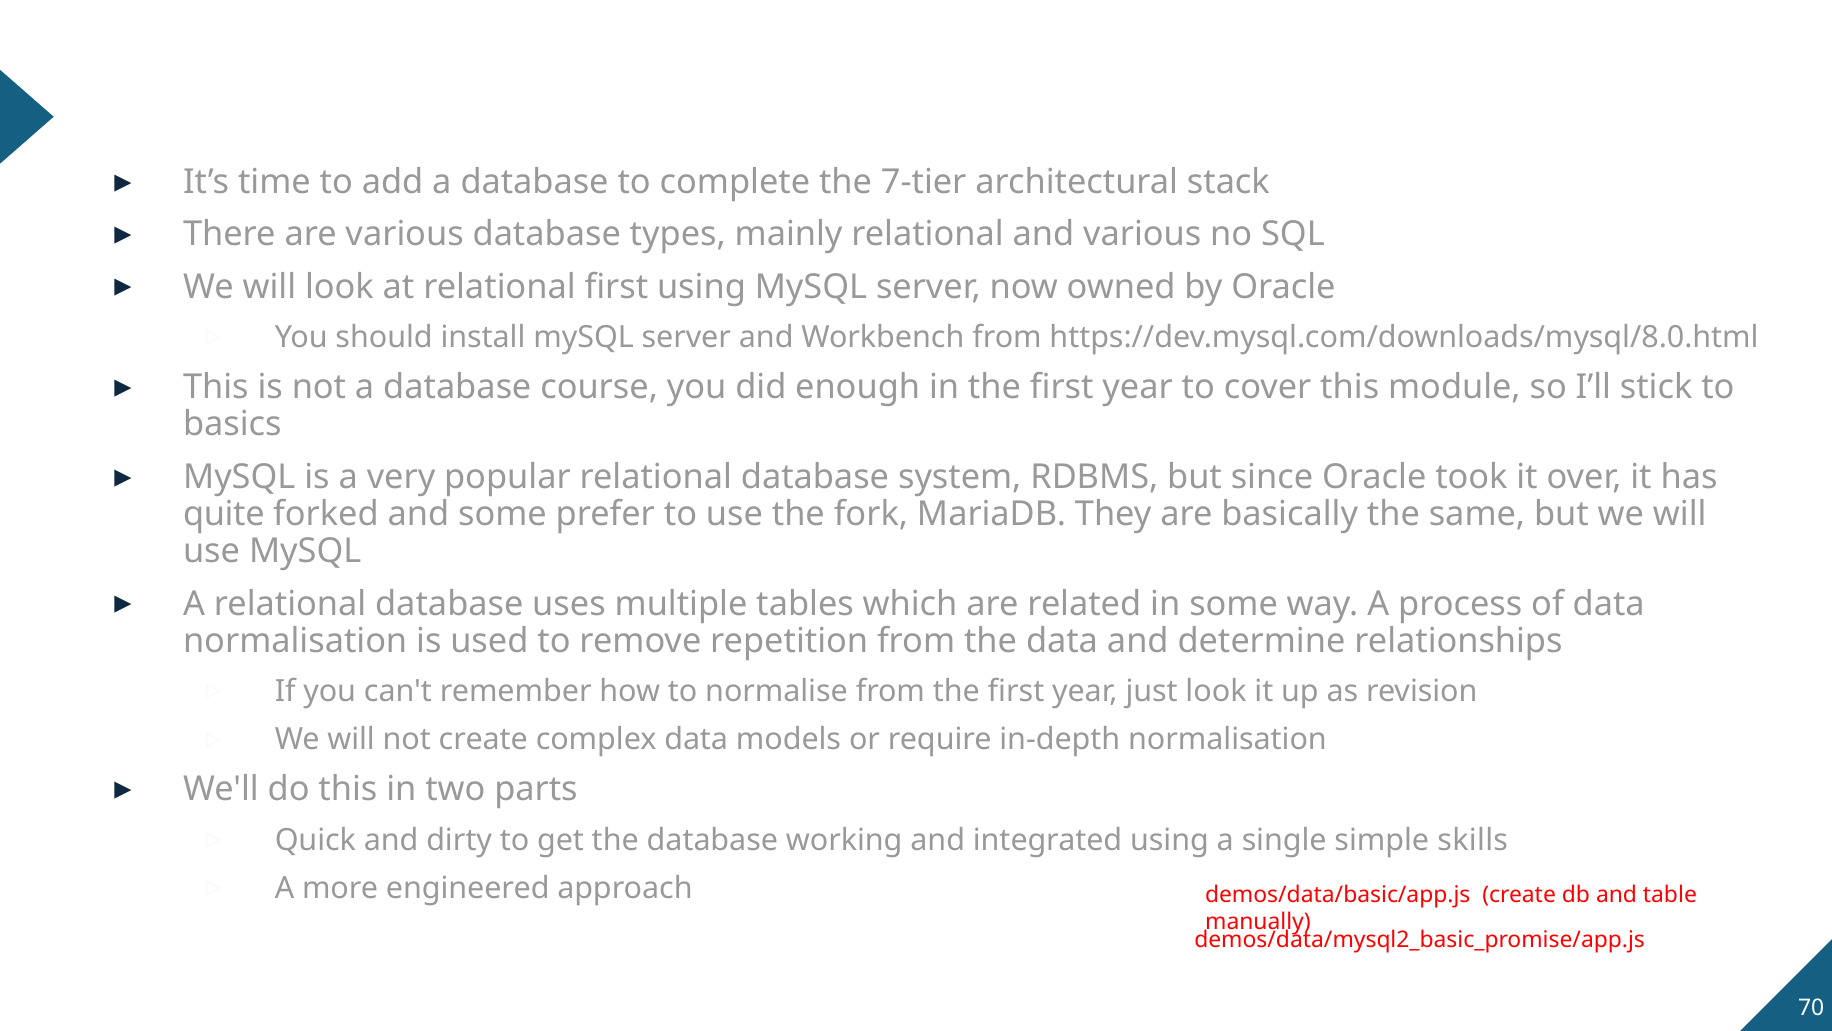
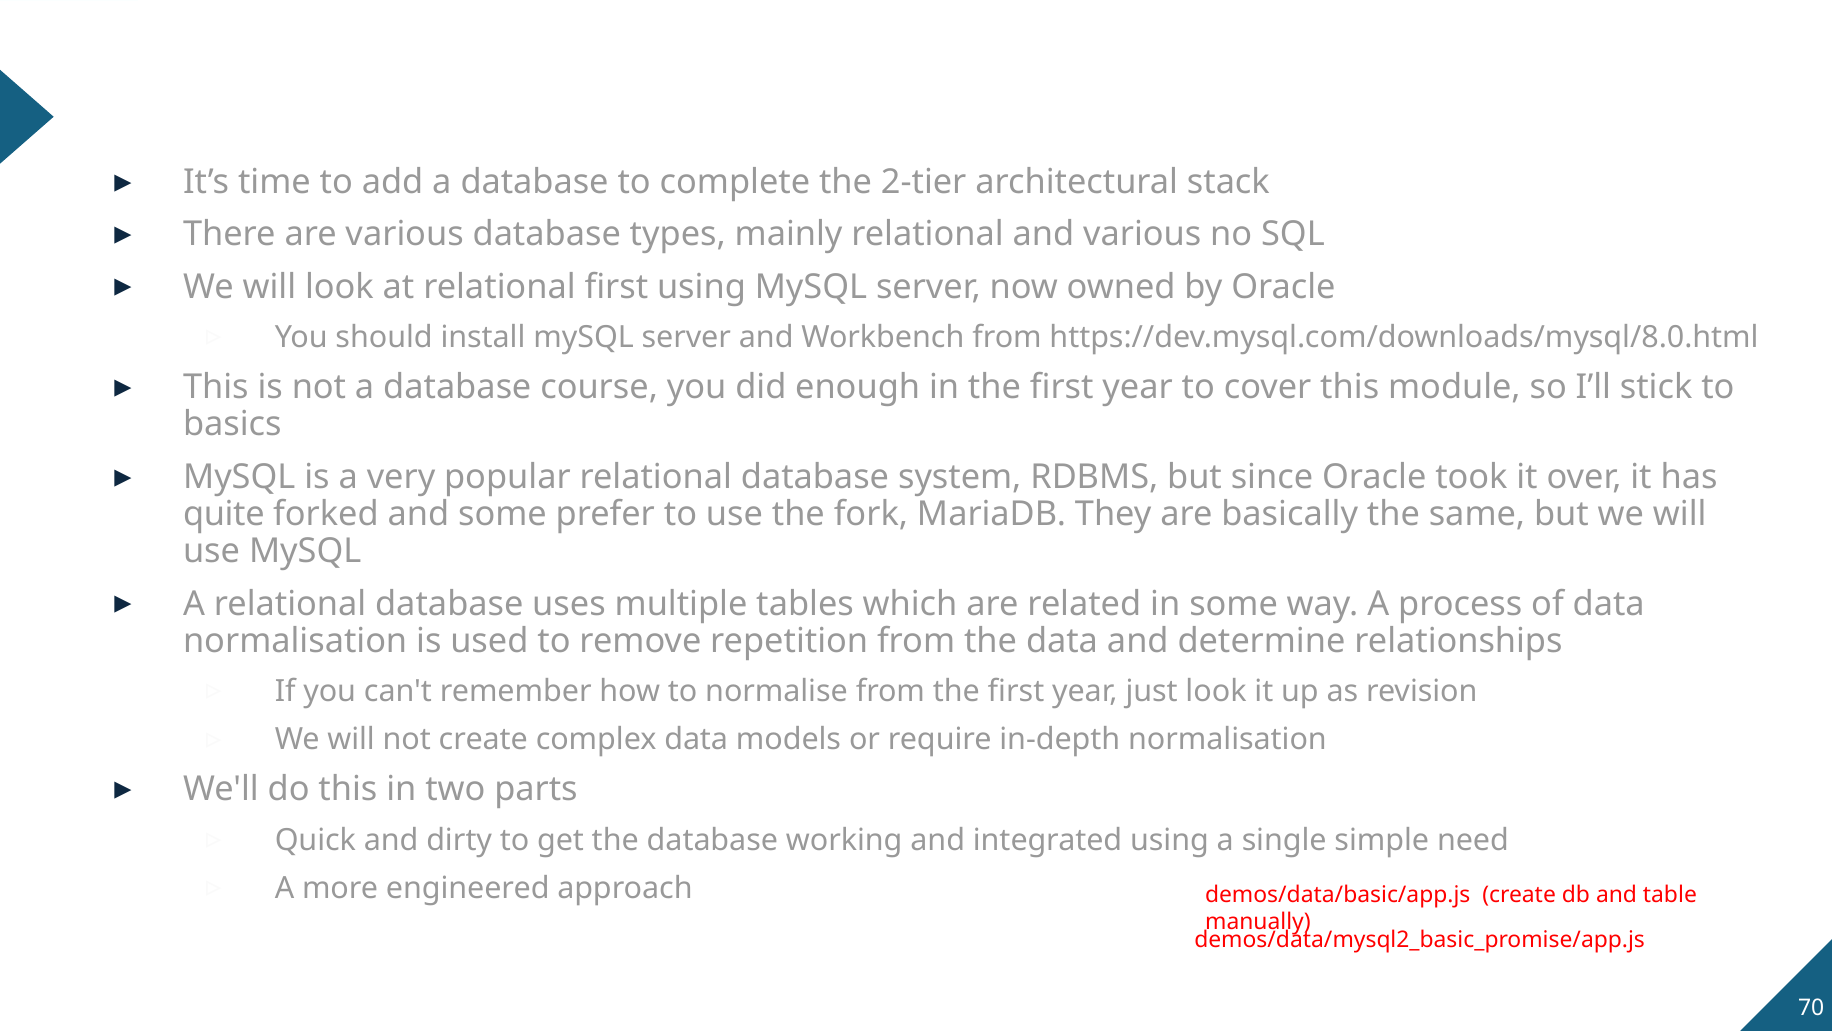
7-tier: 7-tier -> 2-tier (924, 182)
skills: skills -> need (1473, 840)
